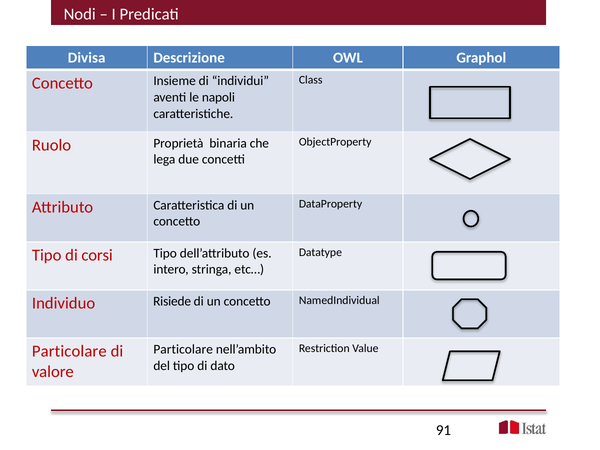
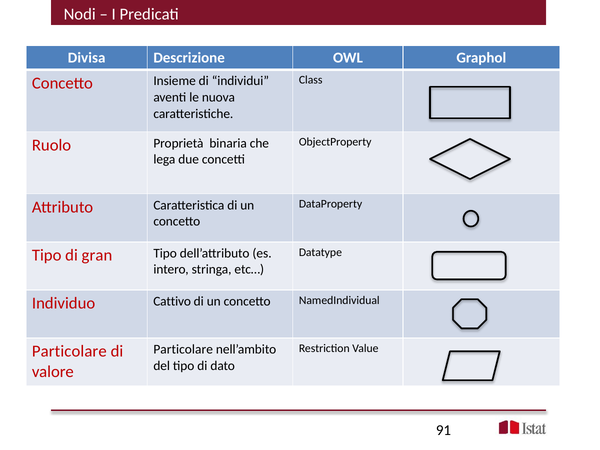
napoli: napoli -> nuova (218, 97)
corsi: corsi -> gran (97, 255)
Risiede: Risiede -> Cattivo (172, 301)
